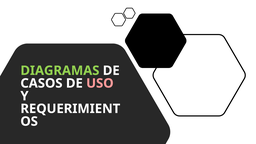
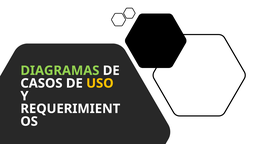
USO colour: pink -> yellow (100, 83)
